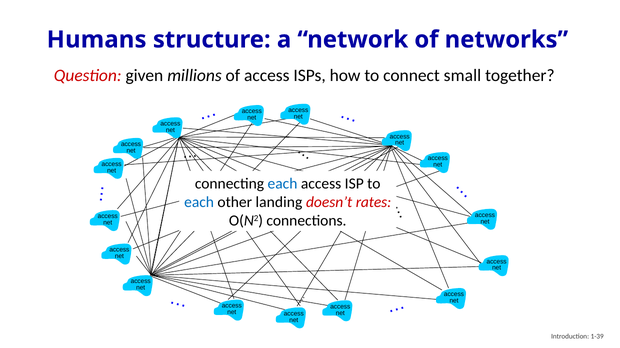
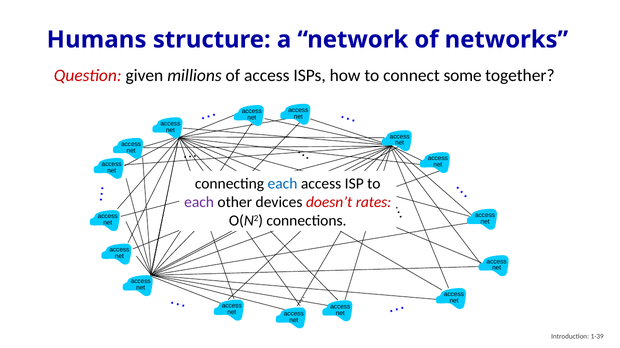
small: small -> some (463, 76)
each colour: blue -> purple (199, 203)
landing: landing -> devices (279, 203)
